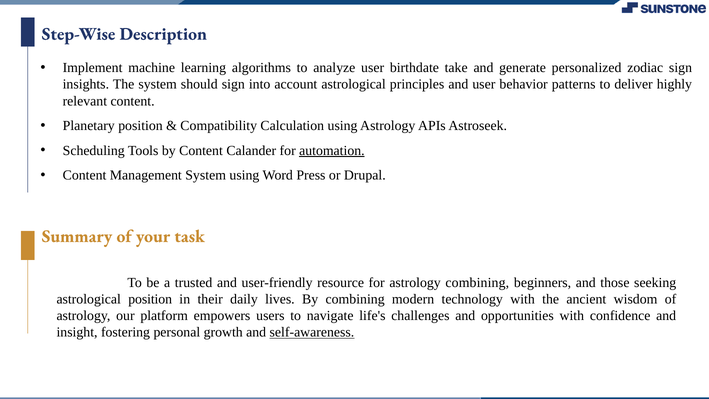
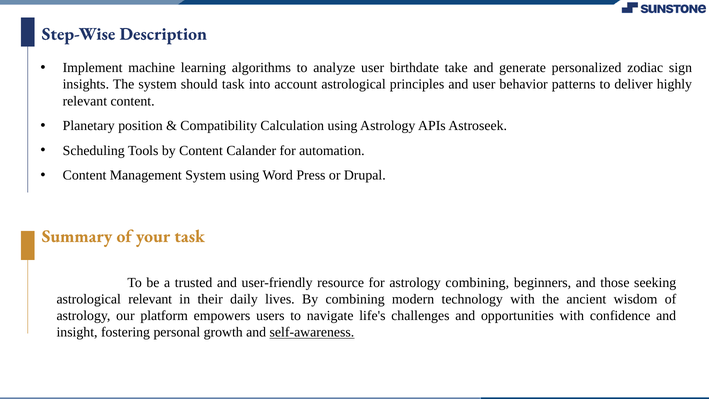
should sign: sign -> task (233, 84)
automation underline: present -> none (332, 151)
astrological position: position -> relevant (150, 299)
